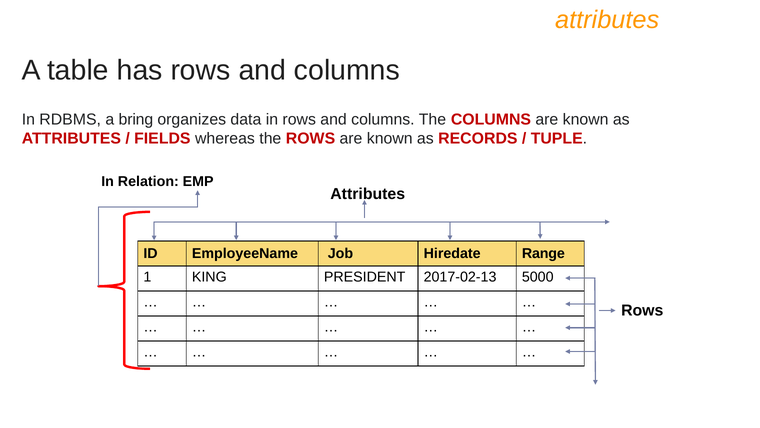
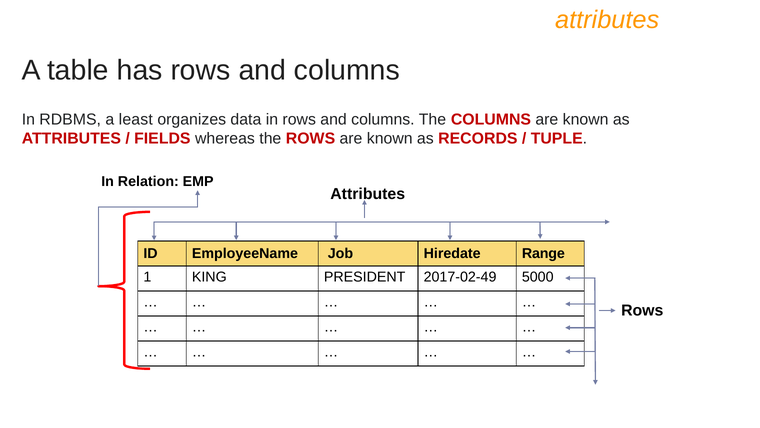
bring: bring -> least (136, 119)
2017-02-13: 2017-02-13 -> 2017-02-49 (460, 277)
